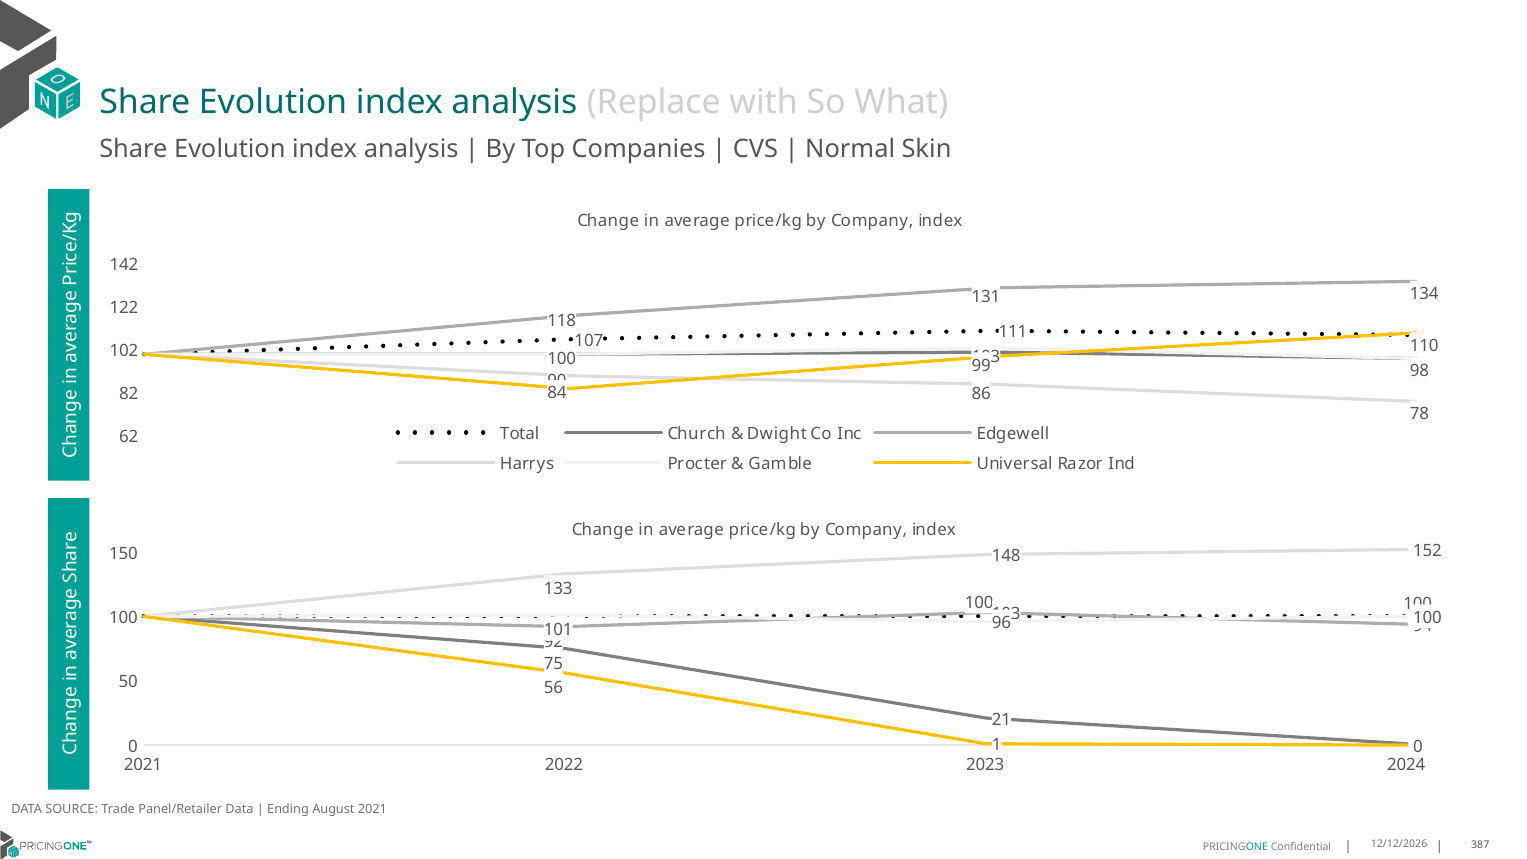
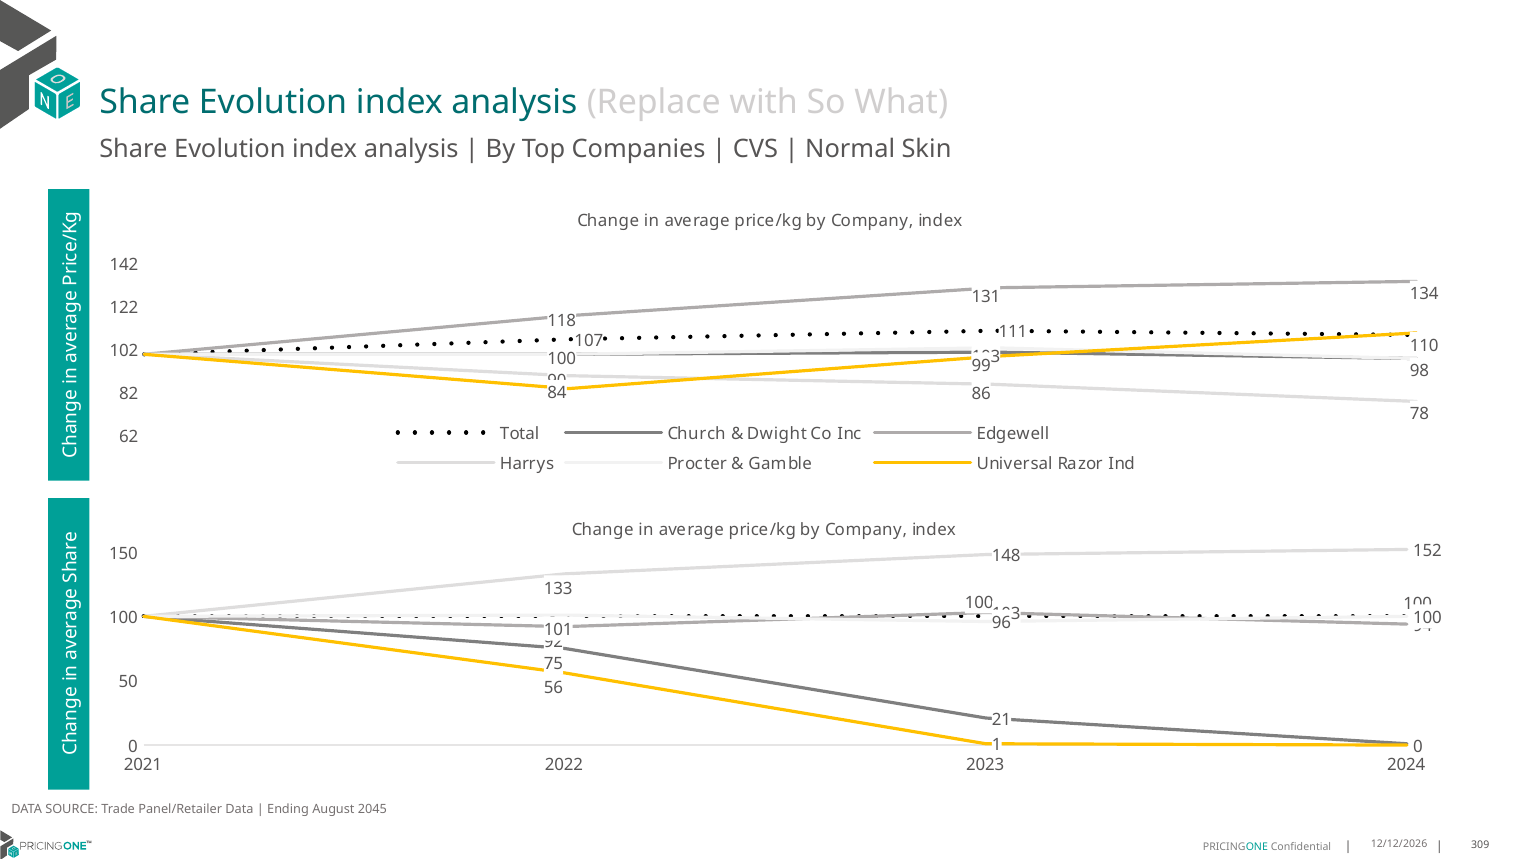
August 2021: 2021 -> 2045 (372, 809)
387: 387 -> 309 (1480, 845)
